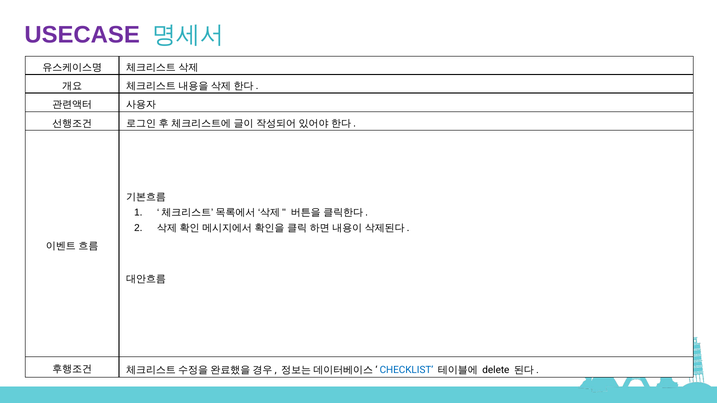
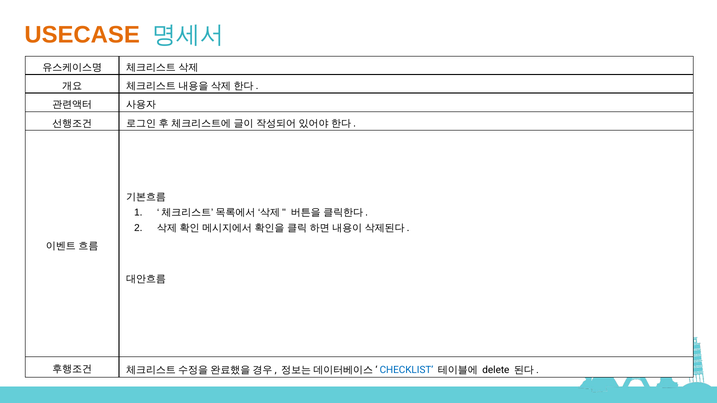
USECASE colour: purple -> orange (82, 35)
